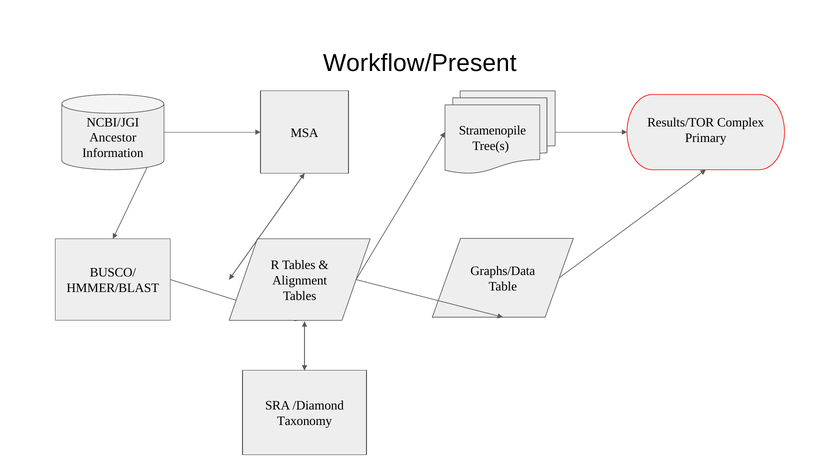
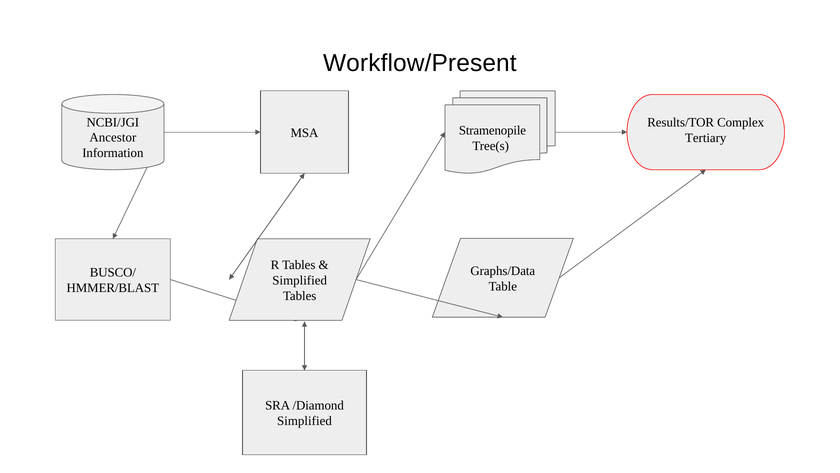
Primary: Primary -> Tertiary (706, 138)
Alignment: Alignment -> Simplified (300, 280)
Taxonomy: Taxonomy -> Simplified (304, 421)
